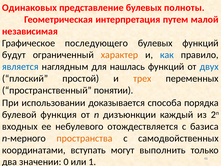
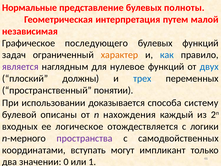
Одинаковых: Одинаковых -> Нормальные (30, 8)
будут: будут -> задач (14, 55)
является colour: blue -> purple (20, 67)
нашлась: нашлась -> нулевое (127, 67)
простой: простой -> должны (81, 78)
трех colour: orange -> blue (142, 78)
порядка: порядка -> систему (201, 103)
функция: функция -> описаны (59, 115)
дизъюнкции: дизъюнкции -> нахождения (130, 115)
небулевого: небулевого -> логическое (79, 126)
базиса: базиса -> логики (204, 126)
пространства colour: orange -> purple (85, 138)
выполнить: выполнить -> импликант (163, 150)
